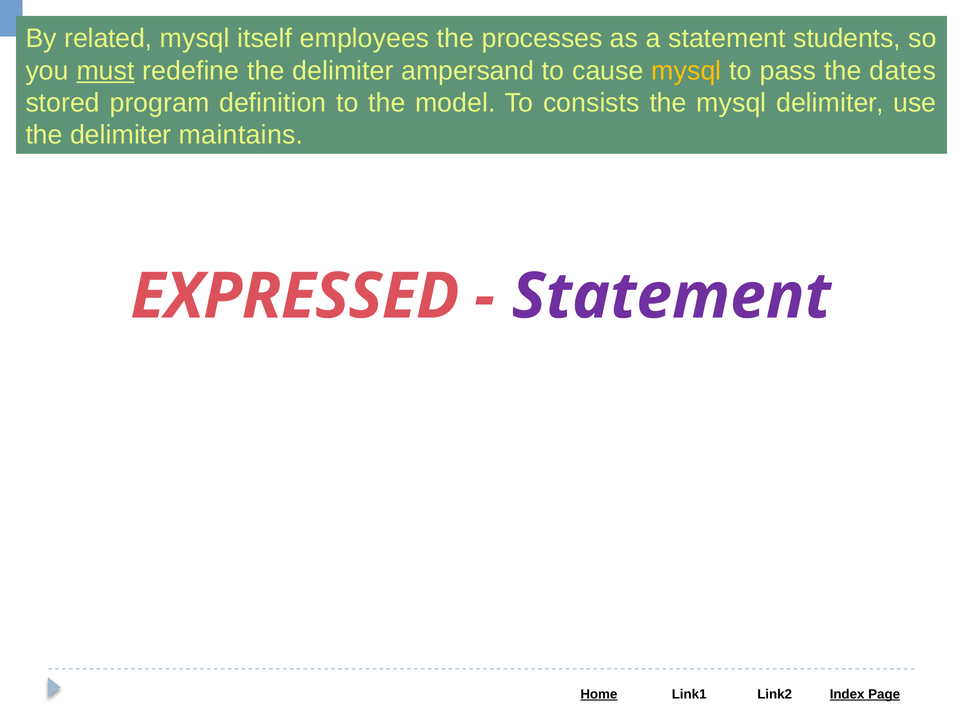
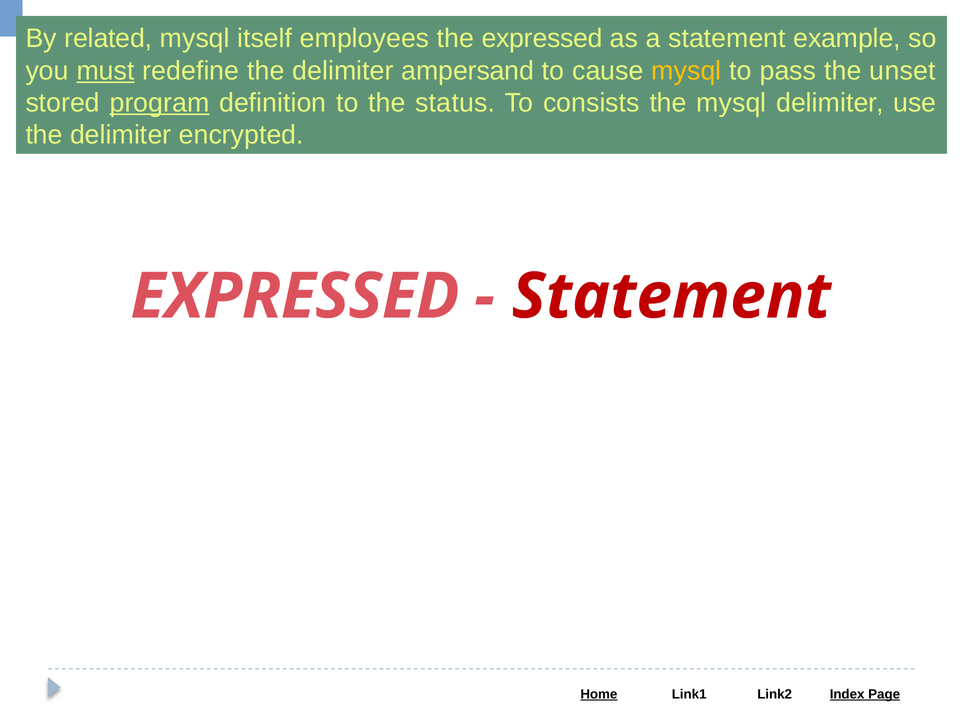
the processes: processes -> expressed (542, 39)
students: students -> example (847, 39)
dates: dates -> unset (903, 71)
program underline: none -> present (159, 103)
model: model -> status (455, 103)
maintains: maintains -> encrypted (241, 135)
Statement colour: purple -> red (671, 297)
